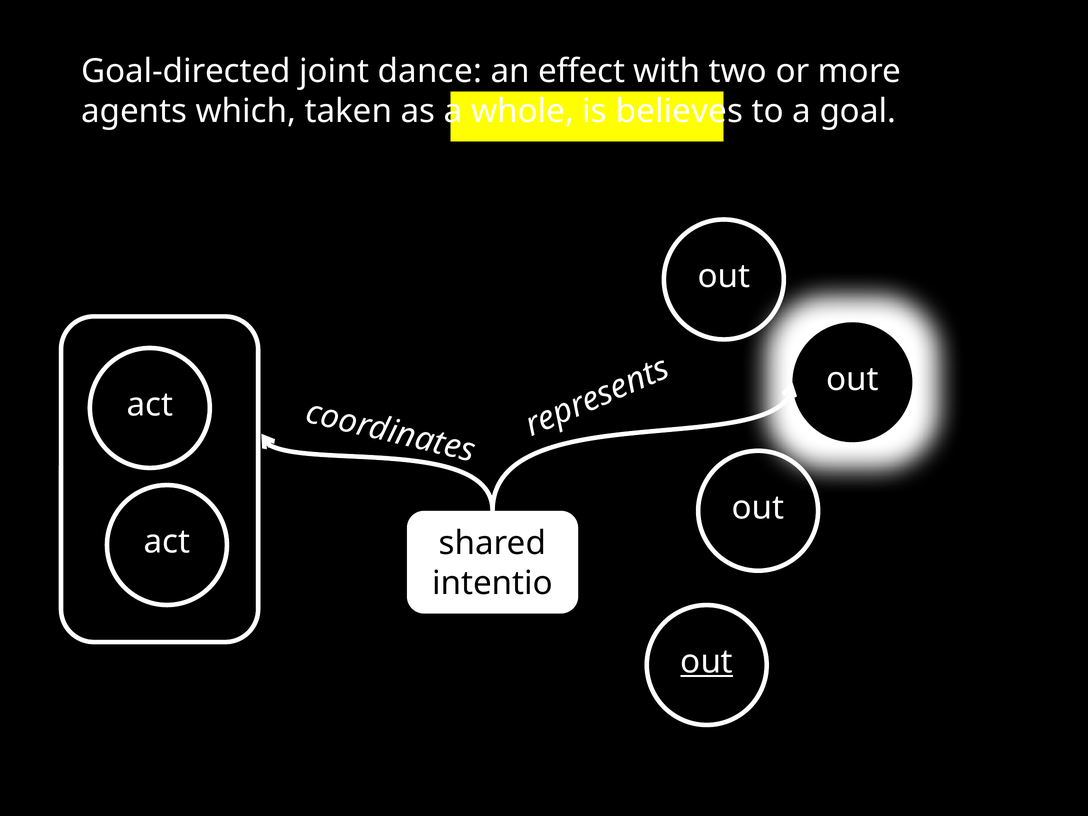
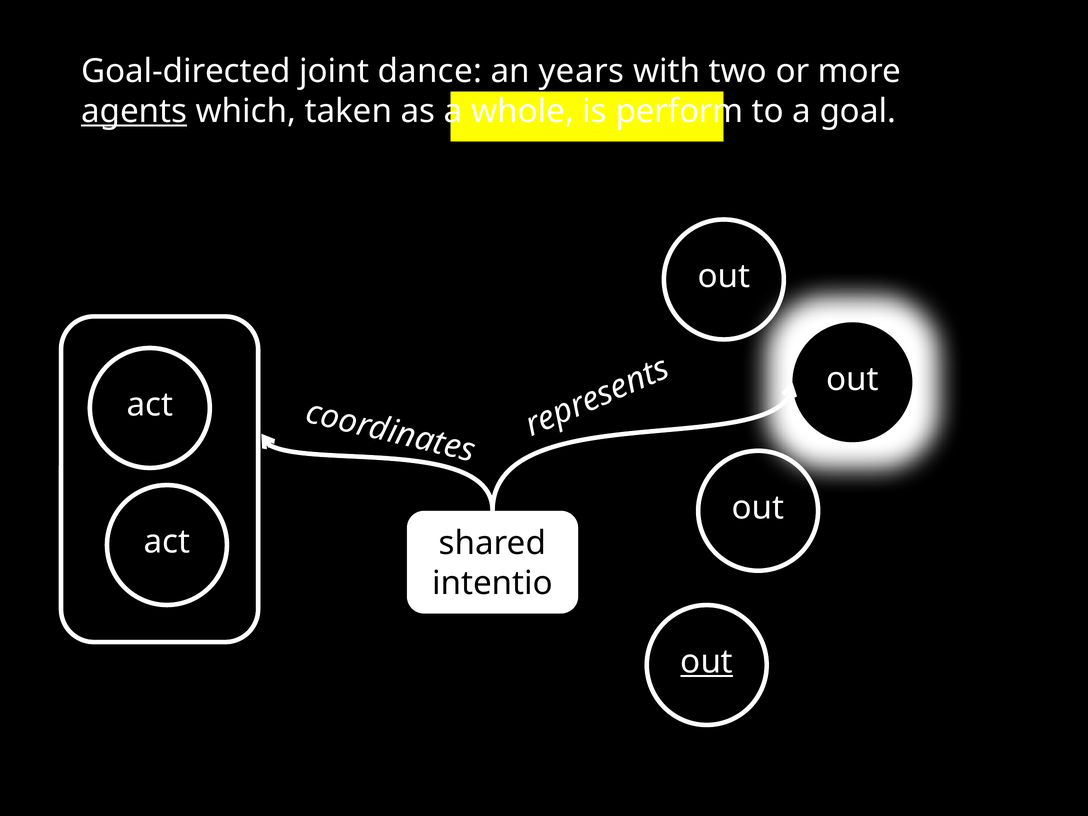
effect: effect -> years (581, 72)
agents underline: none -> present (134, 111)
believes: believes -> perform (680, 111)
